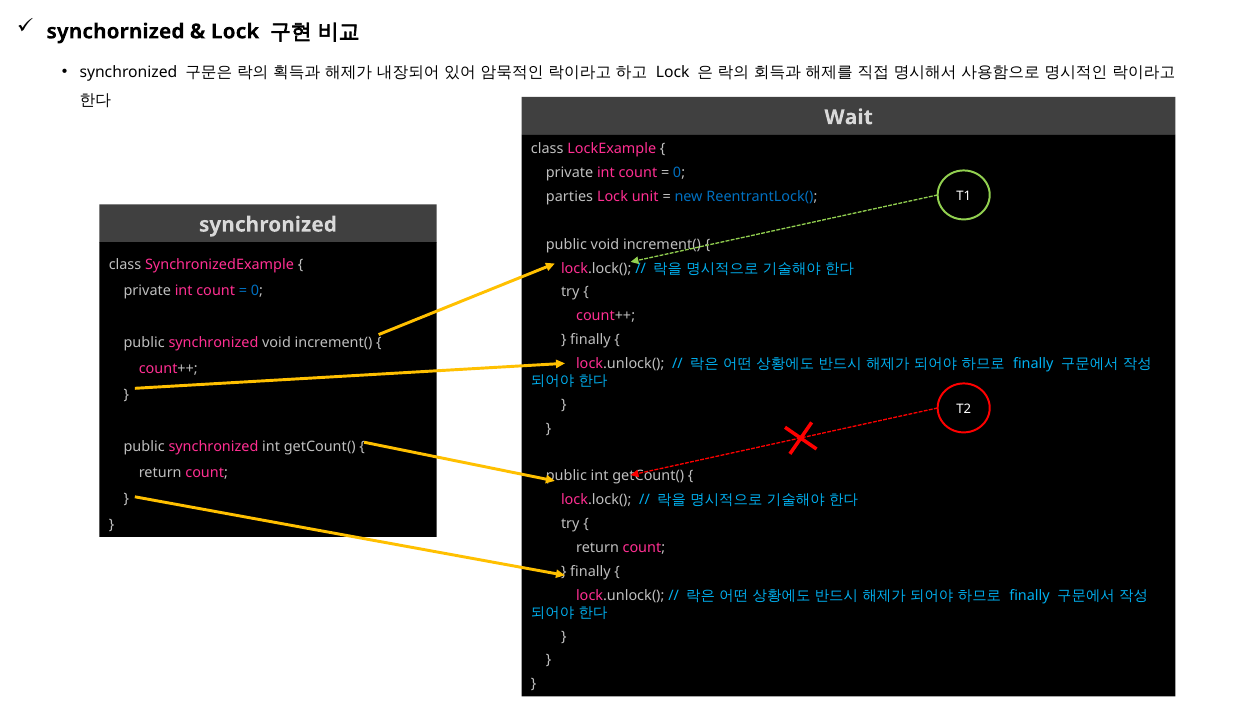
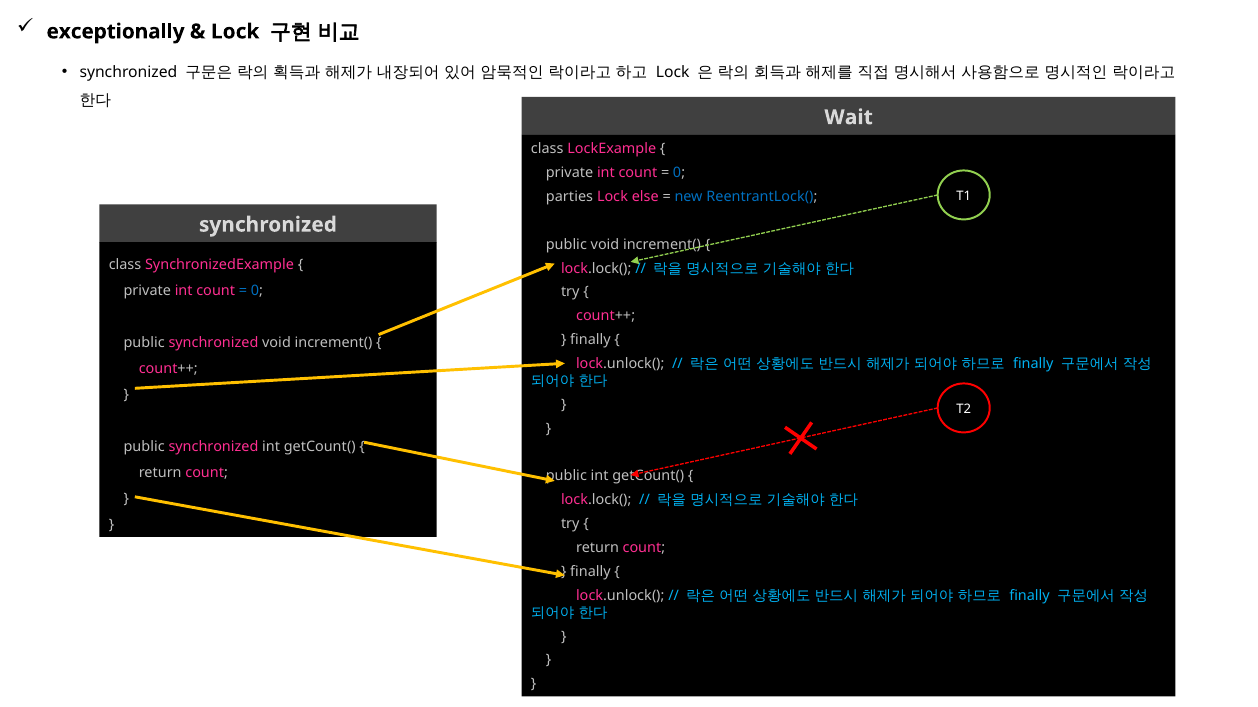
synchornized: synchornized -> exceptionally (116, 32)
unit: unit -> else (645, 197)
